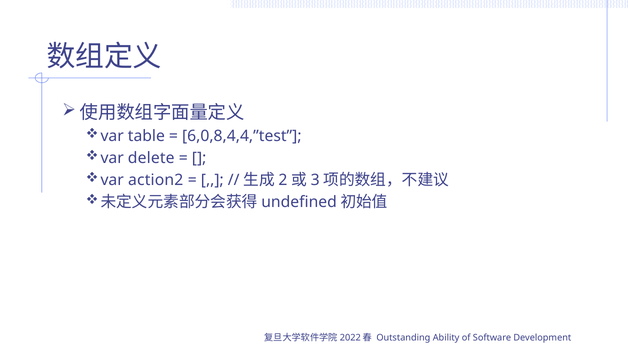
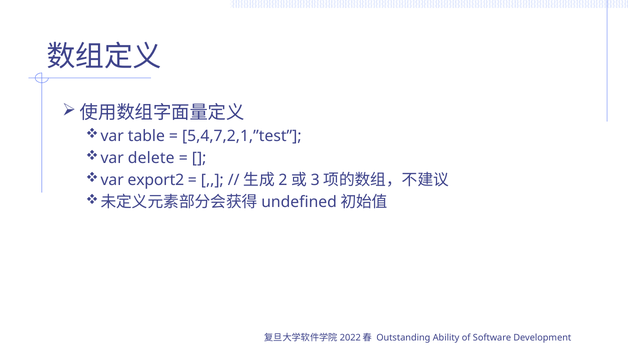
6,0,8,4,4,”test: 6,0,8,4,4,”test -> 5,4,7,2,1,”test (242, 136)
action2: action2 -> export2 (156, 180)
